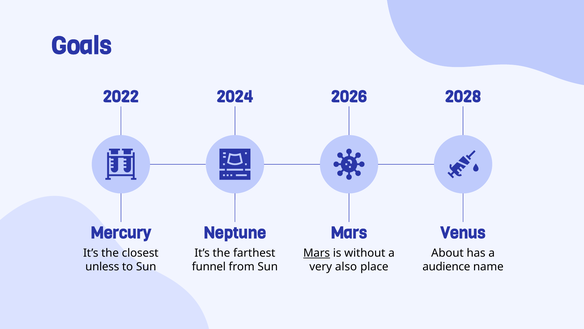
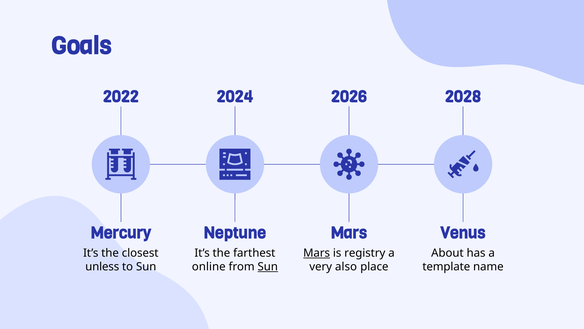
without: without -> registry (365, 253)
funnel: funnel -> online (209, 266)
Sun underline: none -> present (268, 266)
audience: audience -> template (446, 266)
